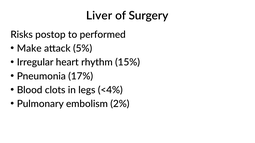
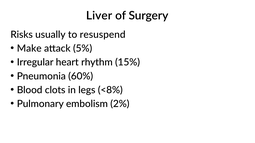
postop: postop -> usually (50, 35)
performed: performed -> resuspend (103, 35)
17%: 17% -> 60% (81, 76)
<4%: <4% -> <8% (110, 90)
